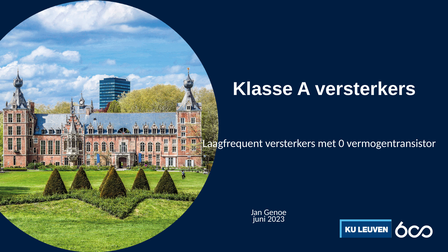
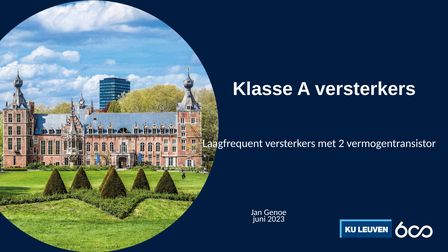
0: 0 -> 2 (341, 144)
